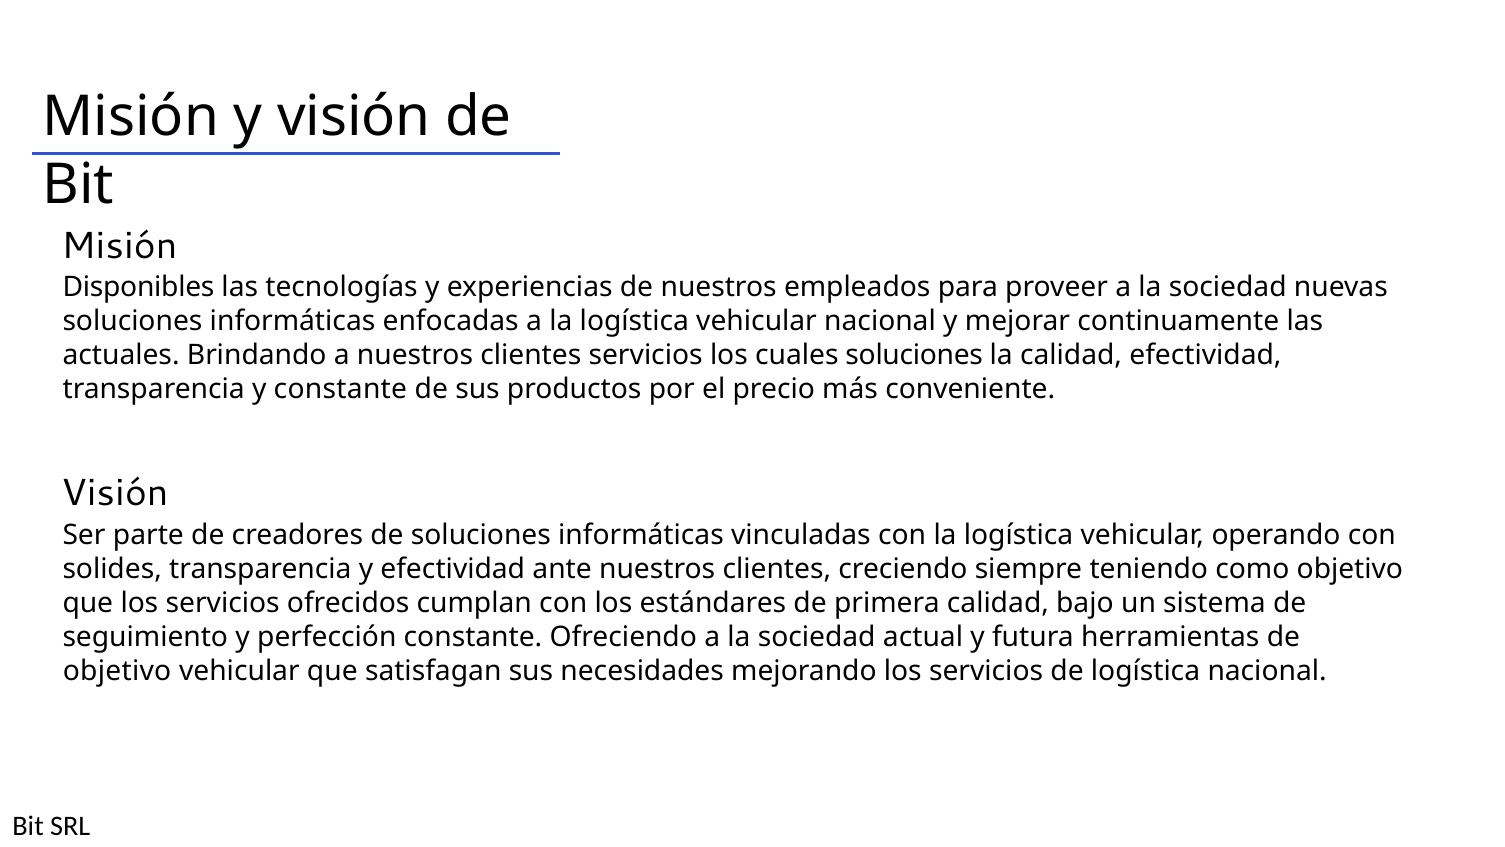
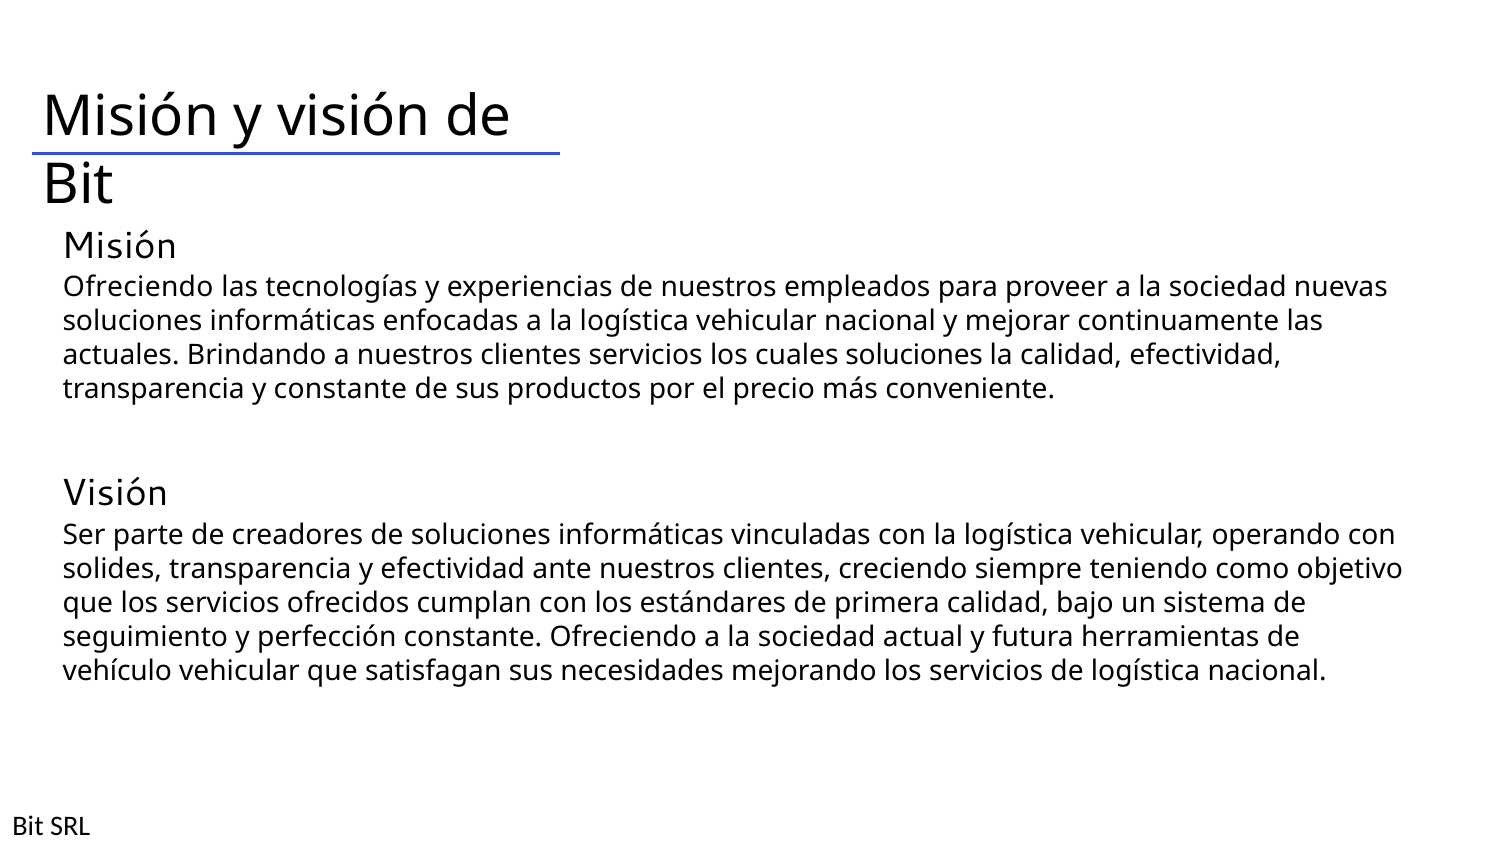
Disponibles: Disponibles -> Ofreciendo (138, 287)
objetivo: objetivo -> vehículo (117, 670)
